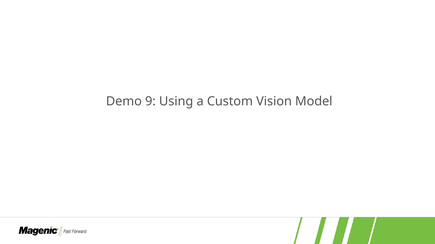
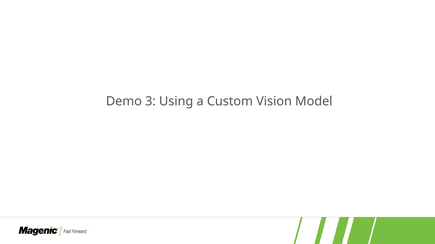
9: 9 -> 3 (150, 102)
